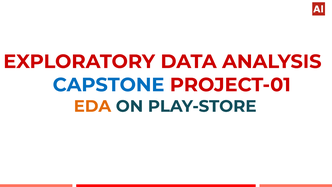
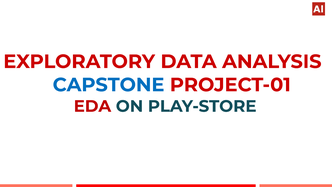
EDA colour: orange -> red (92, 106)
